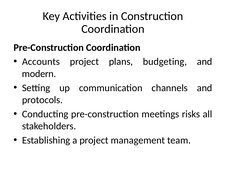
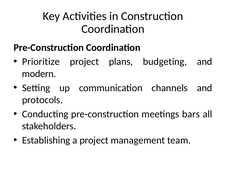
Accounts: Accounts -> Prioritize (41, 61)
risks: risks -> bars (191, 114)
